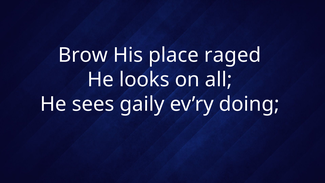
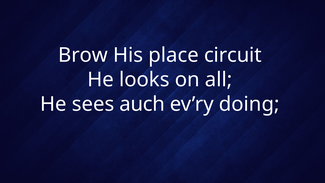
raged: raged -> circuit (233, 55)
gaily: gaily -> auch (142, 104)
